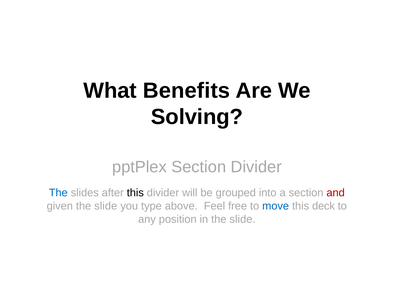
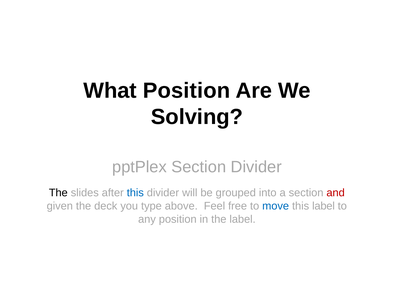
What Benefits: Benefits -> Position (187, 90)
The colour: blue -> black (58, 192)
this colour: black -> blue (135, 192)
given the slide: slide -> deck (106, 206)
this deck: deck -> label (323, 206)
in the slide: slide -> label (243, 219)
